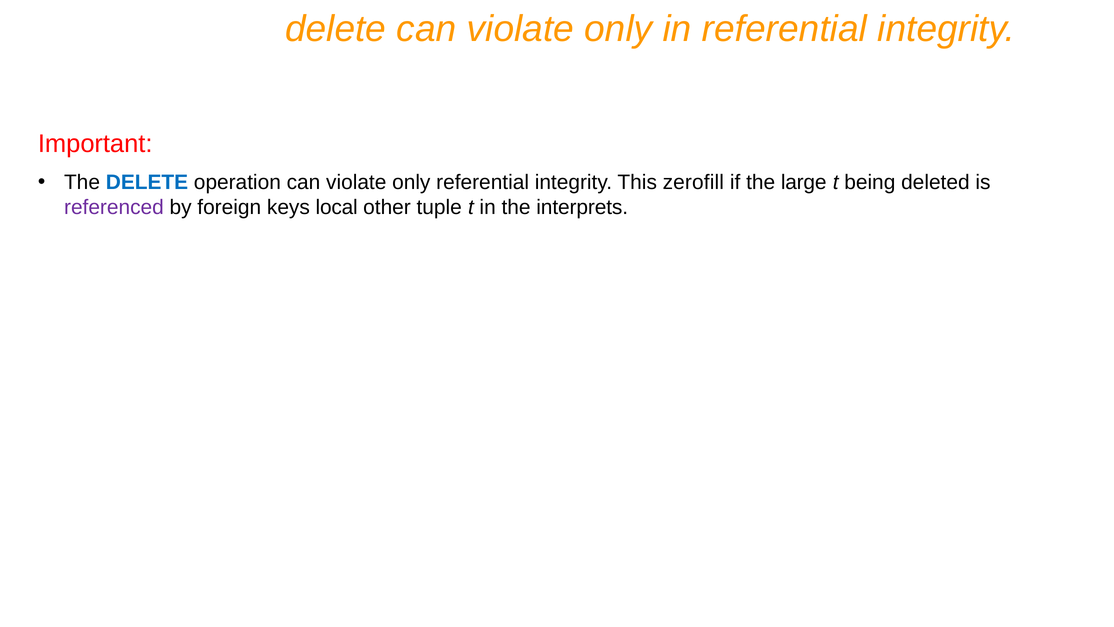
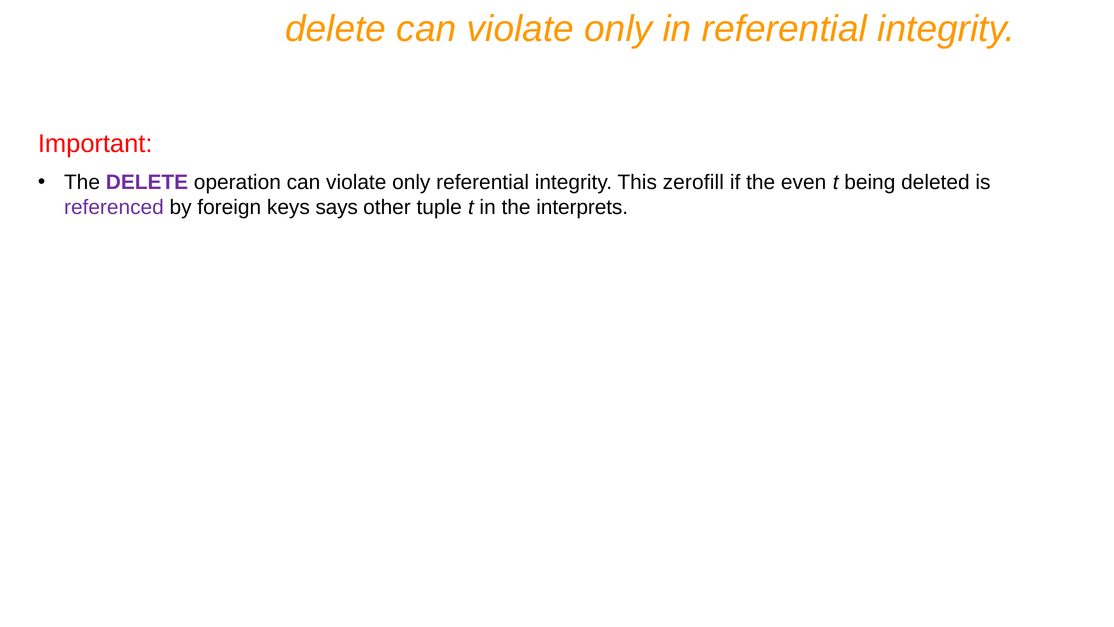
DELETE colour: blue -> purple (147, 182)
large: large -> even (804, 182)
local: local -> says (337, 207)
